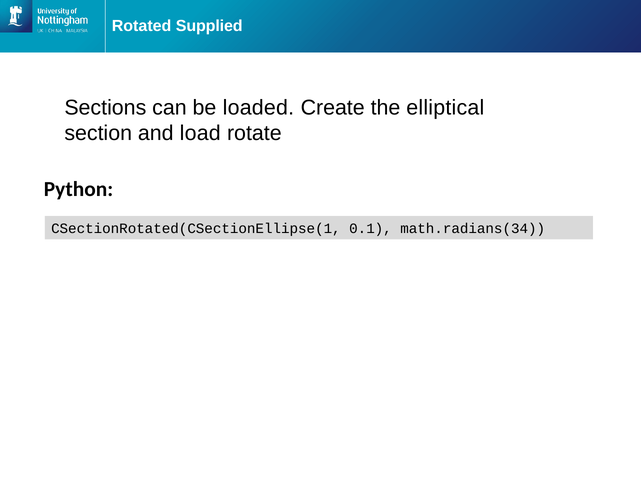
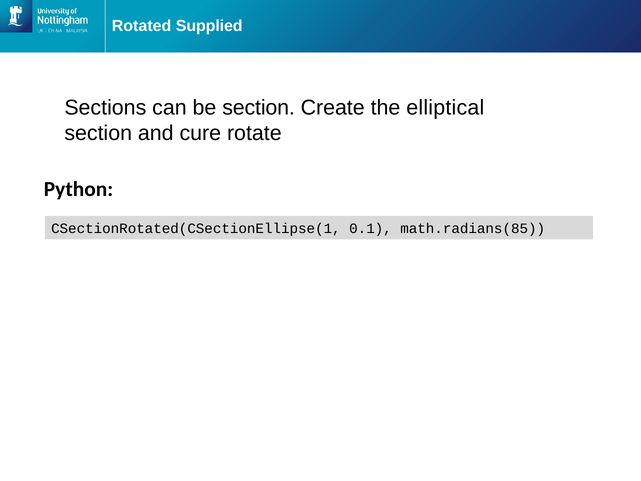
be loaded: loaded -> section (259, 108)
load: load -> cure (200, 133)
math.radians(34: math.radians(34 -> math.radians(85 (473, 228)
